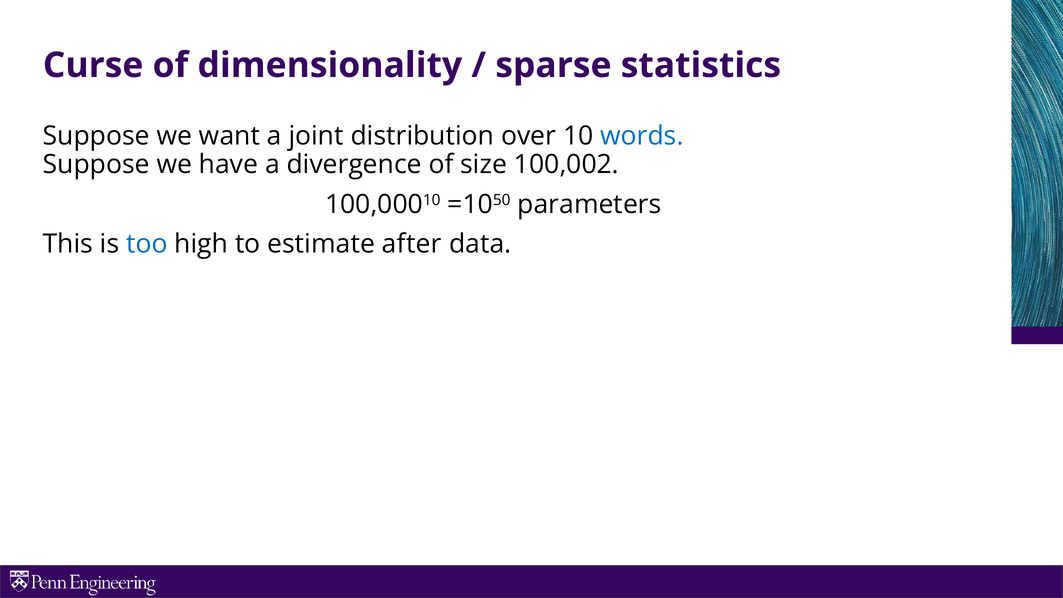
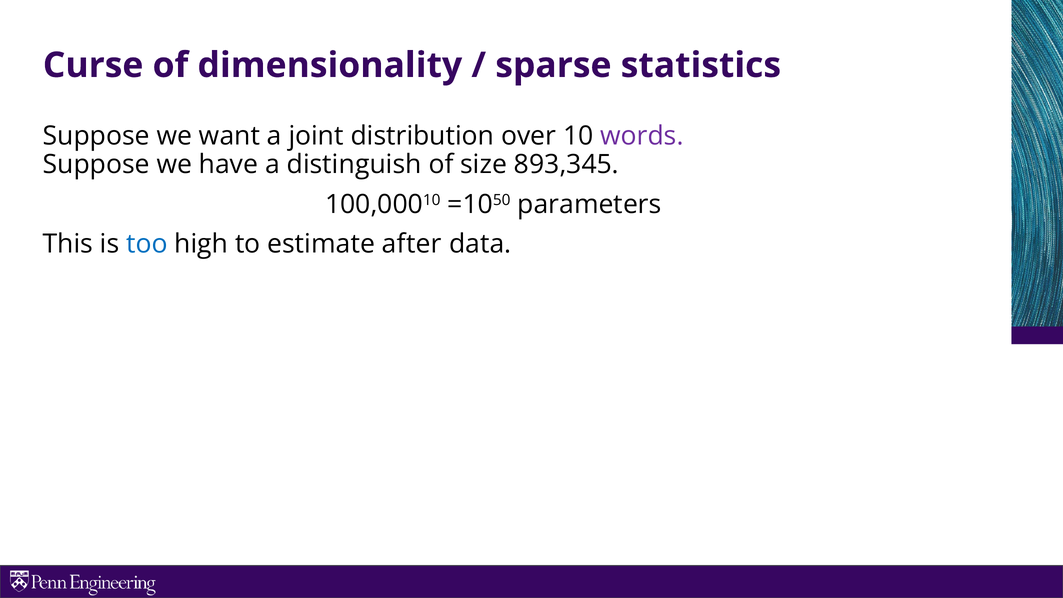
words colour: blue -> purple (642, 136)
divergence: divergence -> distinguish (354, 164)
100,002: 100,002 -> 893,345 (566, 164)
